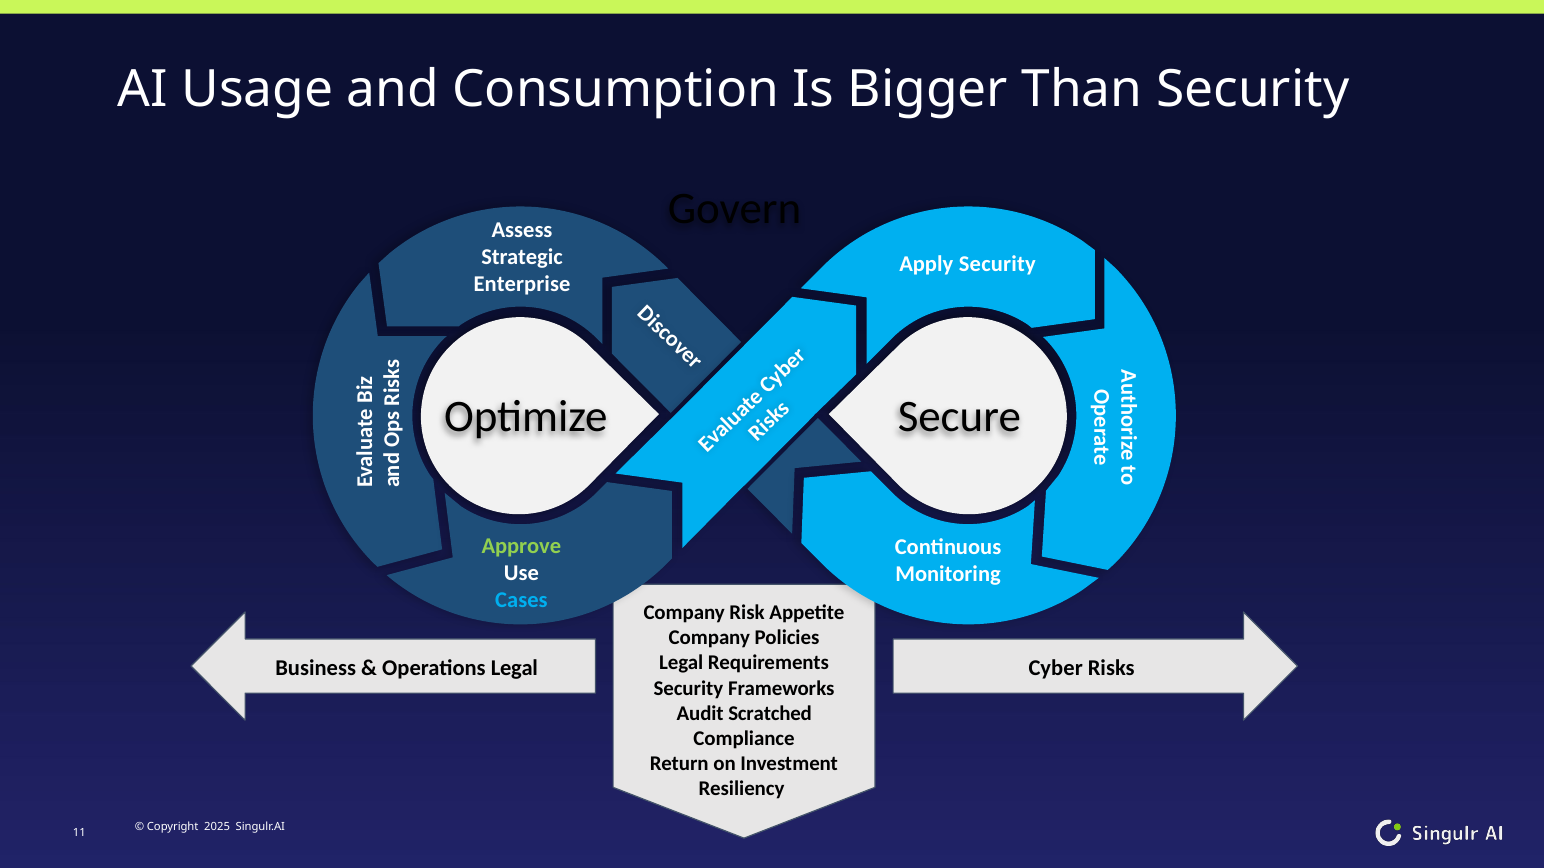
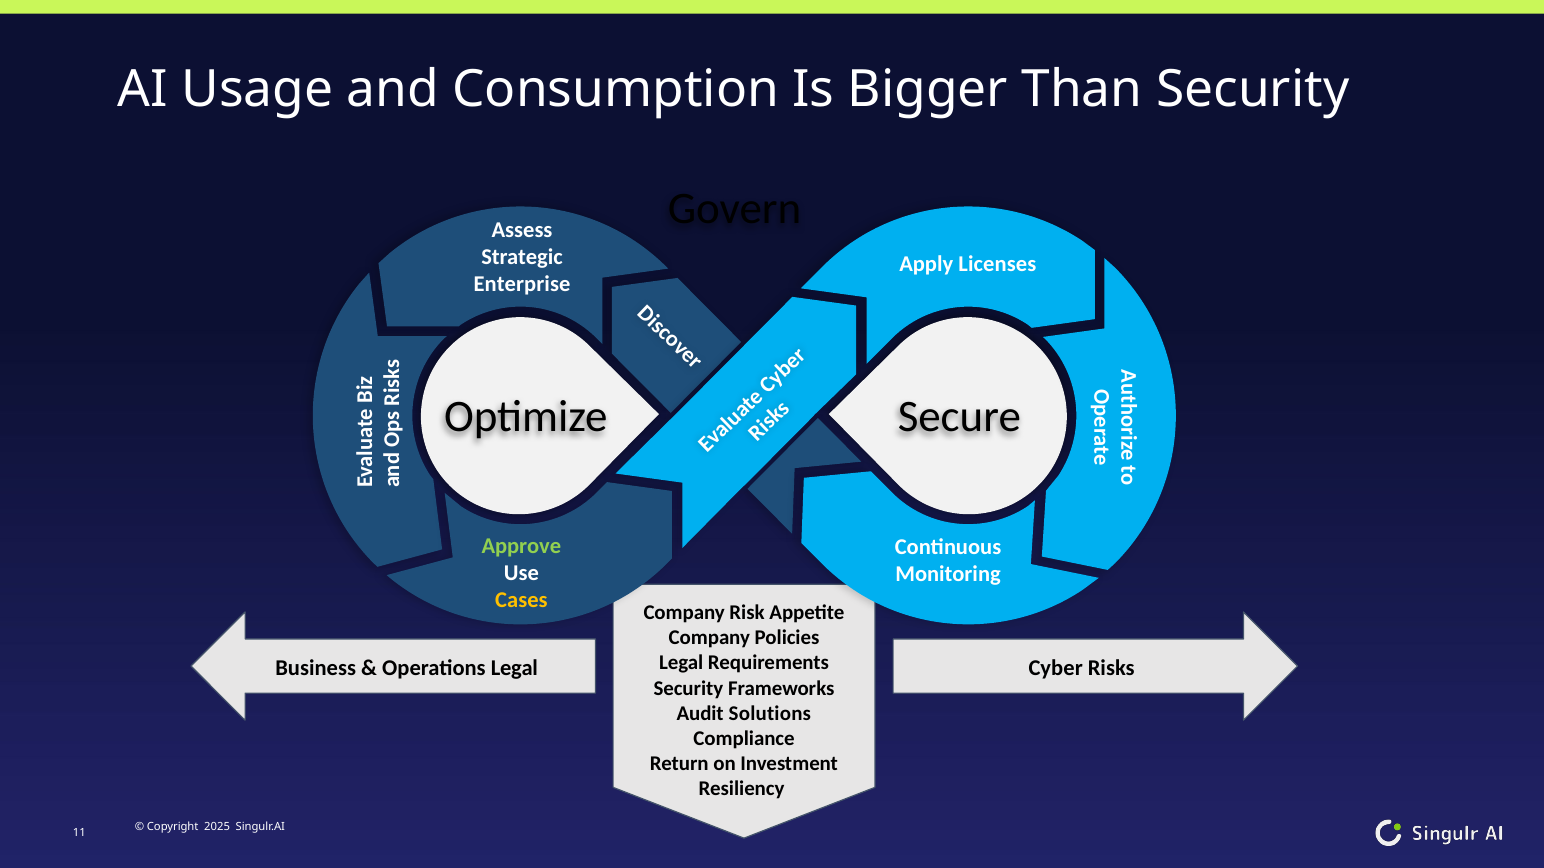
Apply Security: Security -> Licenses (997, 265)
Cases colour: light blue -> yellow (521, 601)
Scratched: Scratched -> Solutions (770, 714)
